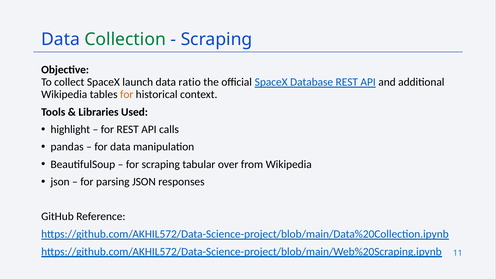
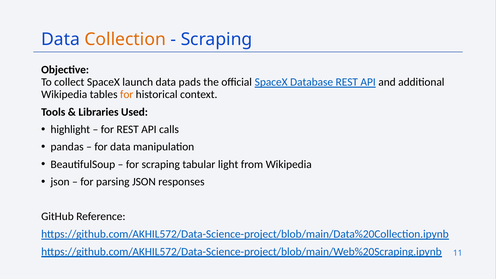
Collection colour: green -> orange (125, 39)
ratio: ratio -> pads (190, 82)
over: over -> light (228, 164)
